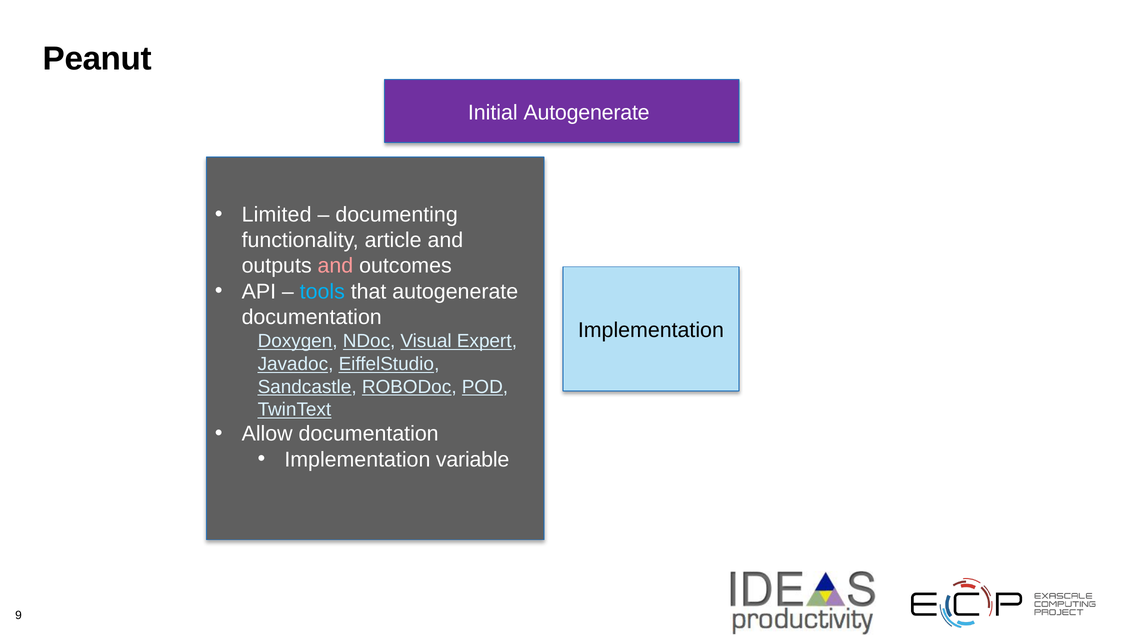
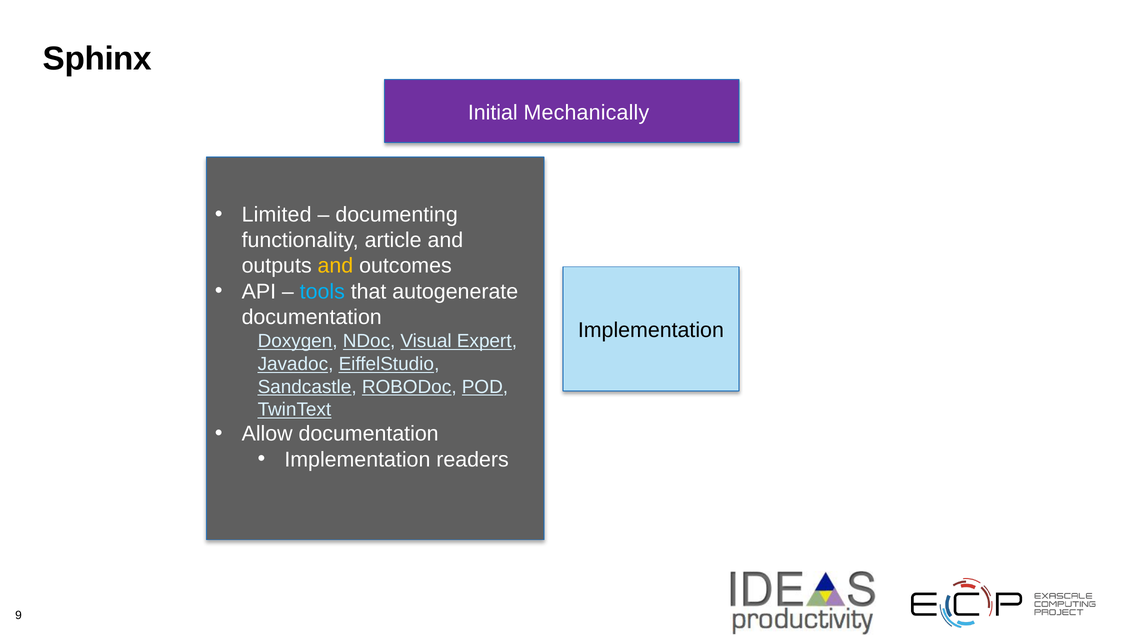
Peanut: Peanut -> Sphinx (97, 59)
Initial Autogenerate: Autogenerate -> Mechanically (586, 113)
and colour: pink -> yellow (335, 266)
variable: variable -> readers (473, 460)
